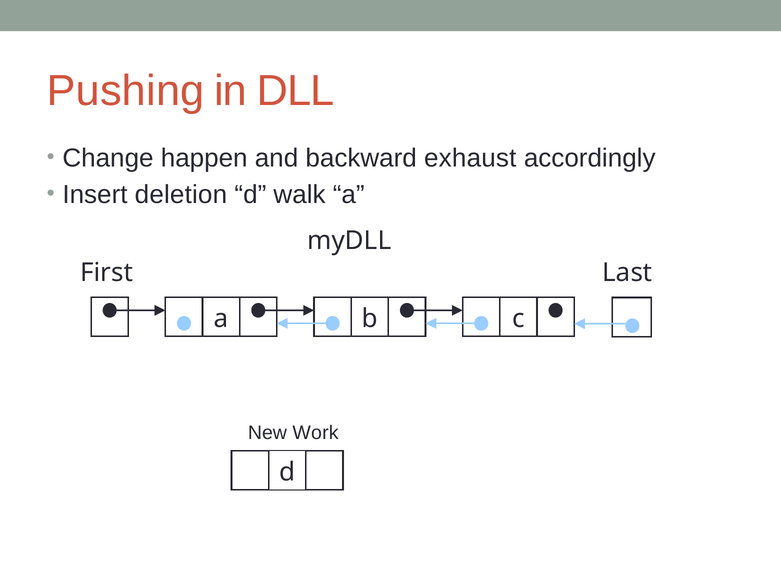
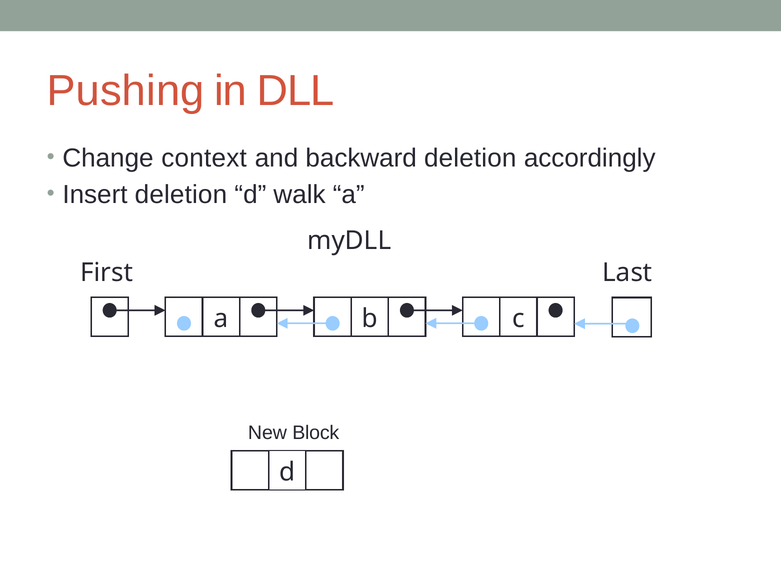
happen: happen -> context (204, 158)
backward exhaust: exhaust -> deletion (470, 158)
Work: Work -> Block (316, 433)
